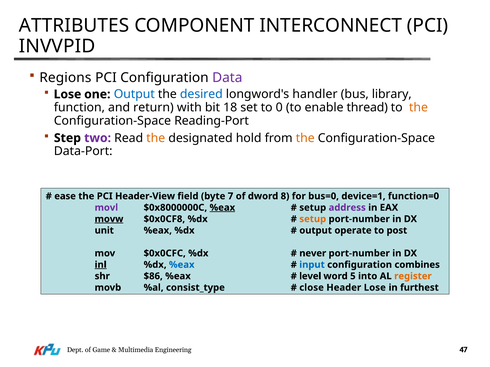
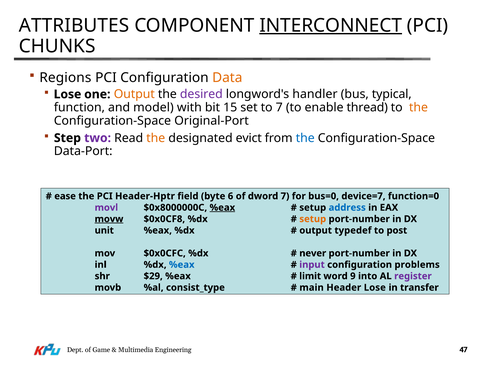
INTERCONNECT underline: none -> present (331, 26)
INVVPID: INVVPID -> CHUNKS (57, 46)
Data colour: purple -> orange (227, 78)
Output colour: blue -> orange (134, 94)
desired colour: blue -> purple (201, 94)
library: library -> typical (392, 94)
return: return -> model (153, 108)
18: 18 -> 15 (230, 108)
to 0: 0 -> 7 (279, 108)
Reading-Port: Reading-Port -> Original-Port (212, 121)
hold: hold -> evict (249, 138)
the colour: orange -> blue (305, 138)
Header-View: Header-View -> Header-Hptr (145, 196)
7: 7 -> 6 (231, 196)
dword 8: 8 -> 7 (285, 196)
device=1: device=1 -> device=7 (363, 196)
address colour: purple -> blue (347, 208)
operate: operate -> typedef (353, 231)
inl underline: present -> none (101, 265)
input colour: blue -> purple (312, 265)
combines: combines -> problems (417, 265)
$86: $86 -> $29 (153, 276)
level: level -> limit (310, 276)
5: 5 -> 9 (353, 276)
register colour: orange -> purple (413, 276)
close: close -> main (312, 288)
furthest: furthest -> transfer (419, 288)
